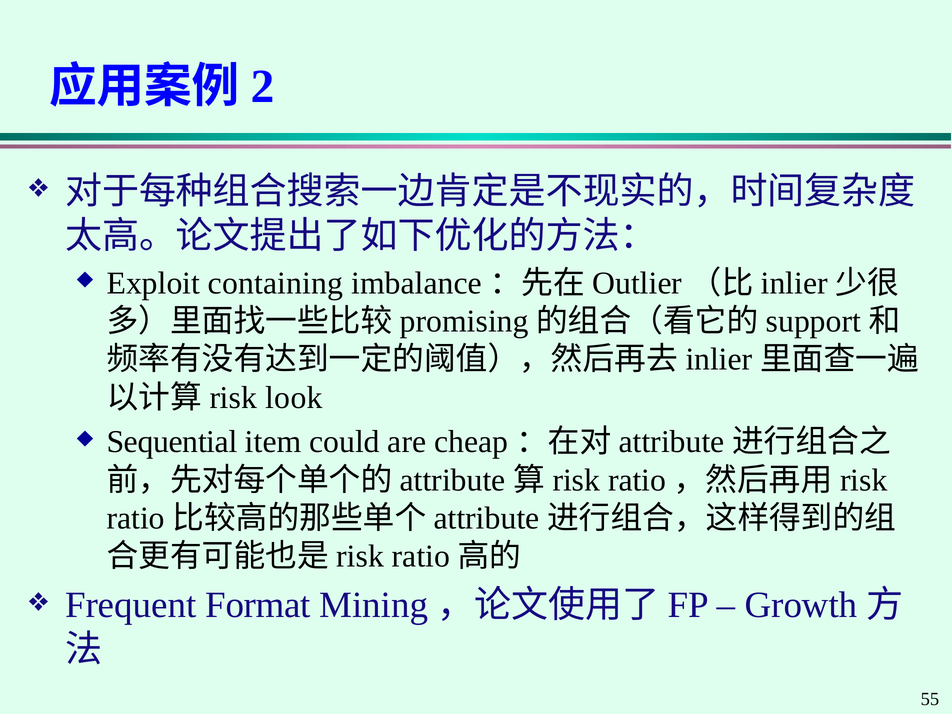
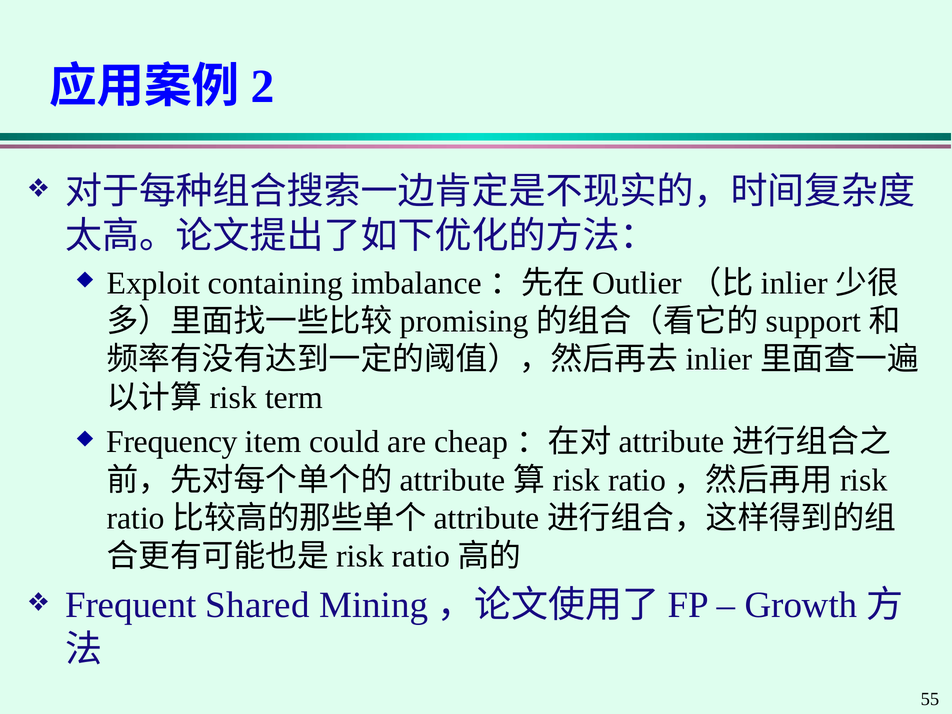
look: look -> term (294, 398)
Sequential: Sequential -> Frequency (172, 442)
Format: Format -> Shared (258, 605)
